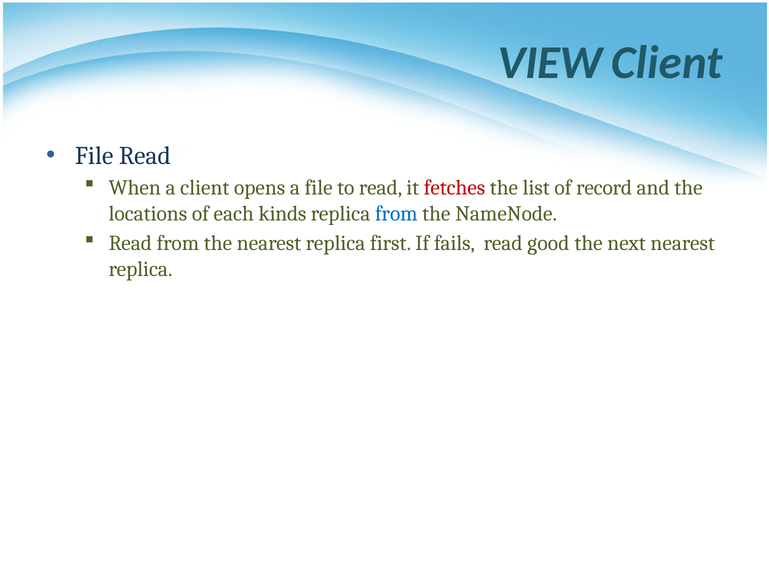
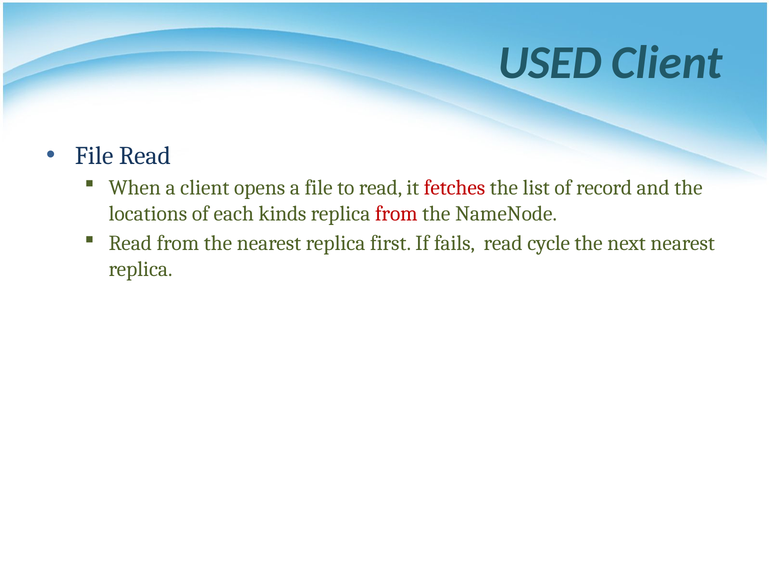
VIEW: VIEW -> USED (550, 63)
from colour: blue -> red (396, 213)
good: good -> cycle (549, 243)
